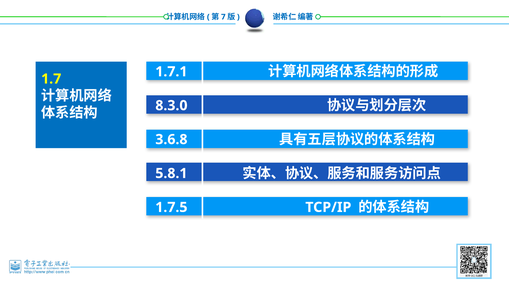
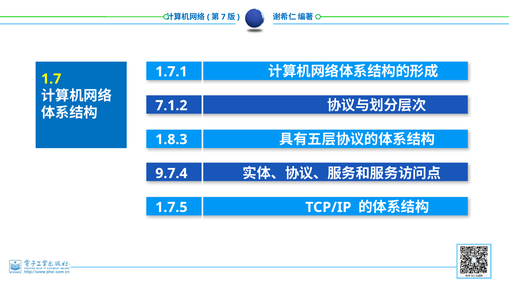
8.3.0: 8.3.0 -> 7.1.2 (171, 106)
3.6.8: 3.6.8 -> 1.8.3 (171, 140)
5.8.1: 5.8.1 -> 9.7.4 (171, 174)
